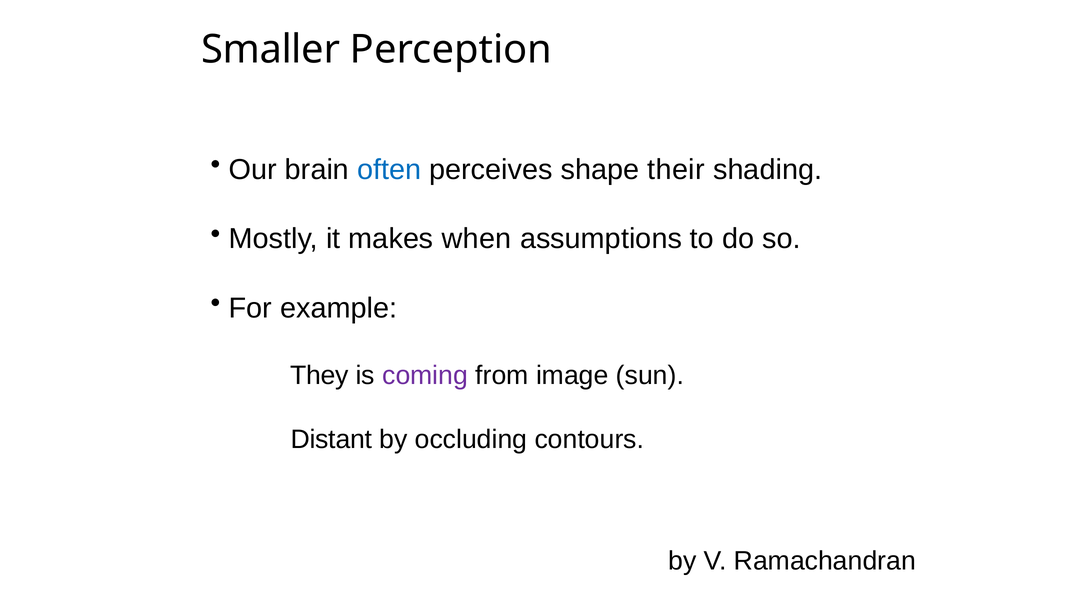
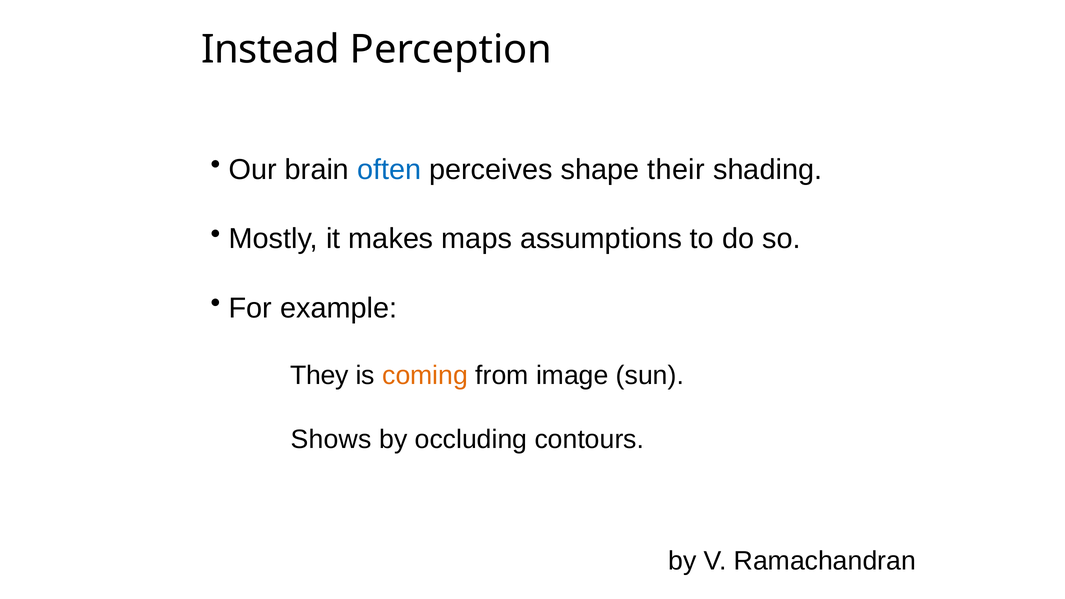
Smaller: Smaller -> Instead (271, 50)
when: when -> maps (477, 239)
coming colour: purple -> orange (425, 376)
Distant: Distant -> Shows (331, 440)
